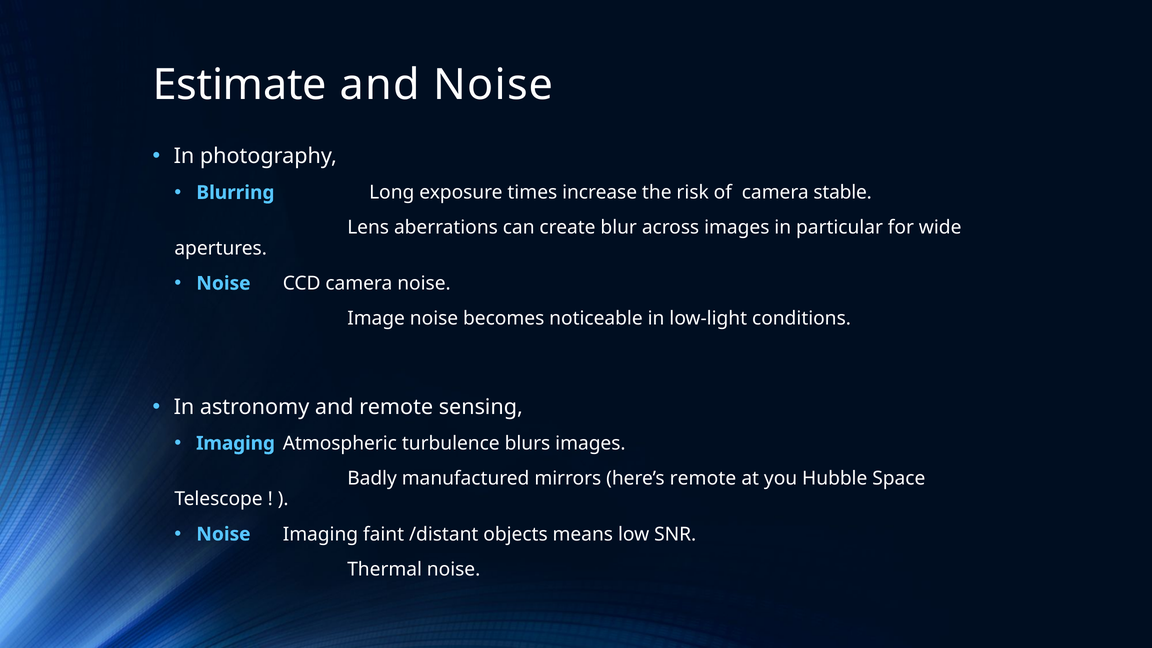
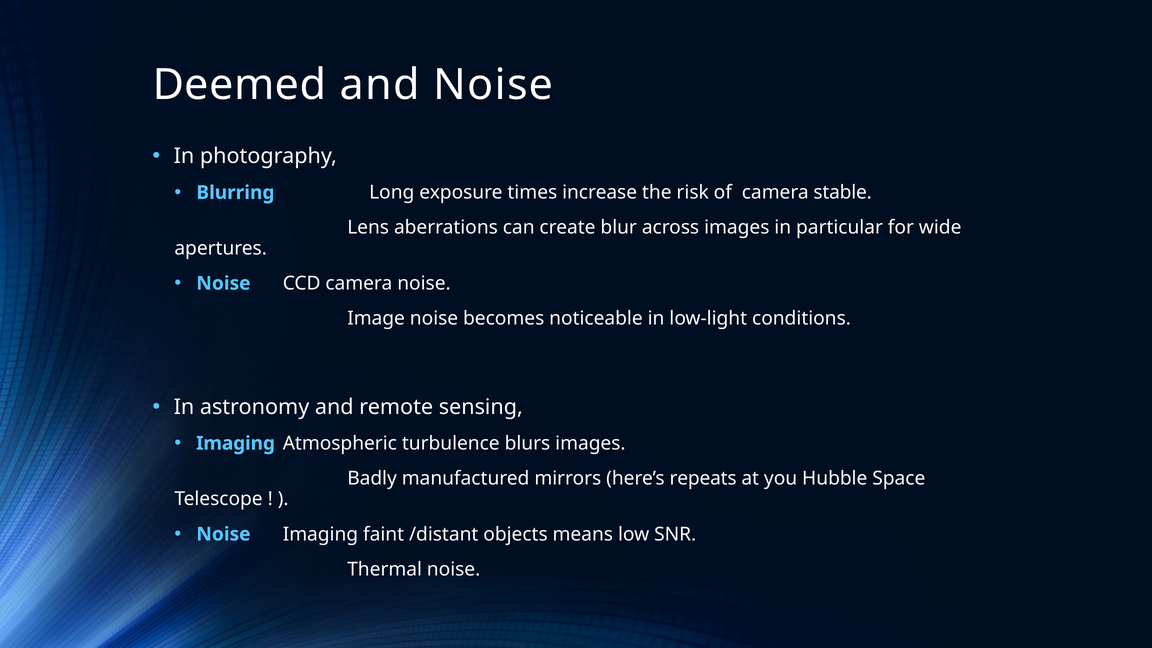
Estimate: Estimate -> Deemed (239, 85)
here’s remote: remote -> repeats (703, 479)
